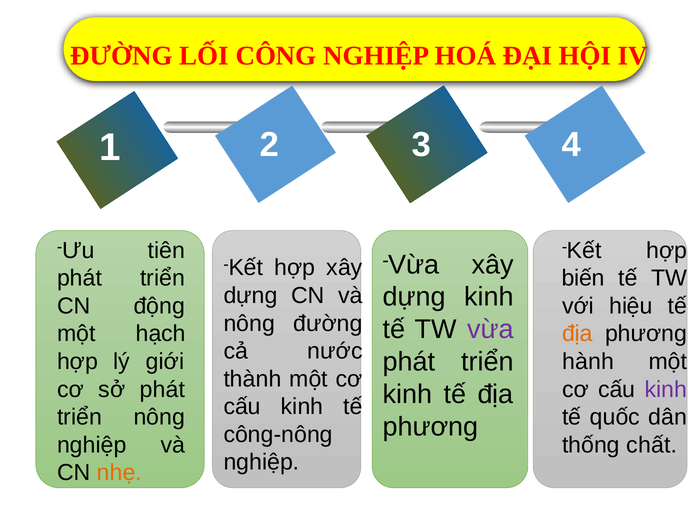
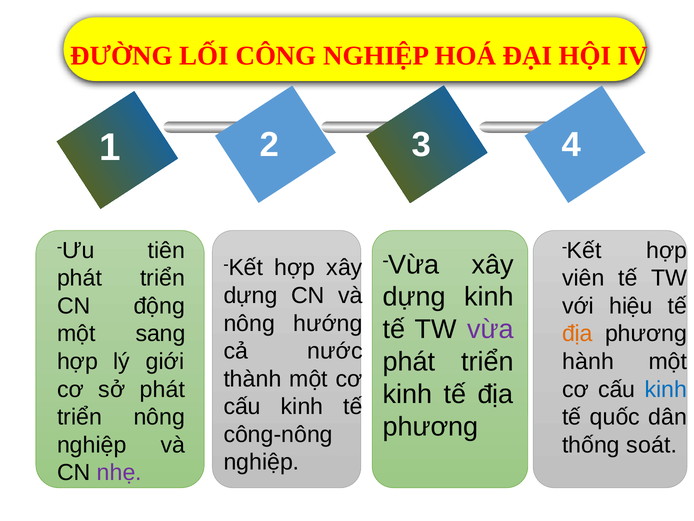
biến: biến -> viên (583, 278)
nông đường: đường -> hướng (328, 323)
hạch: hạch -> sang (161, 334)
kinh colour: purple -> blue (666, 389)
chất: chất -> soát (652, 445)
nhẹ colour: orange -> purple (119, 472)
